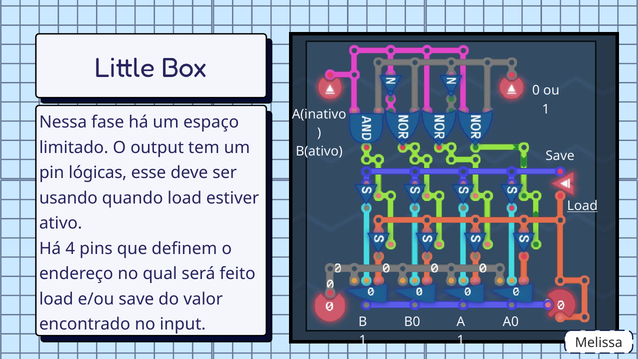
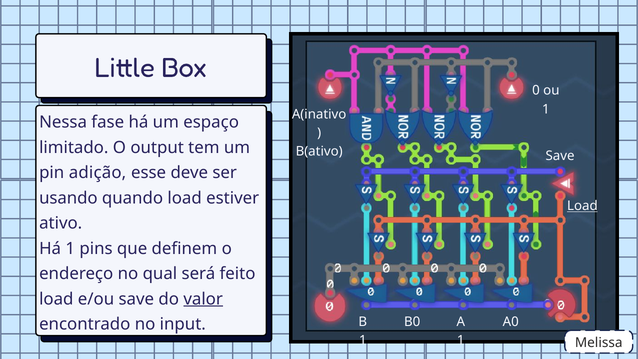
lógicas: lógicas -> adição (98, 173)
Há 4: 4 -> 1 (70, 248)
valor underline: none -> present (203, 299)
